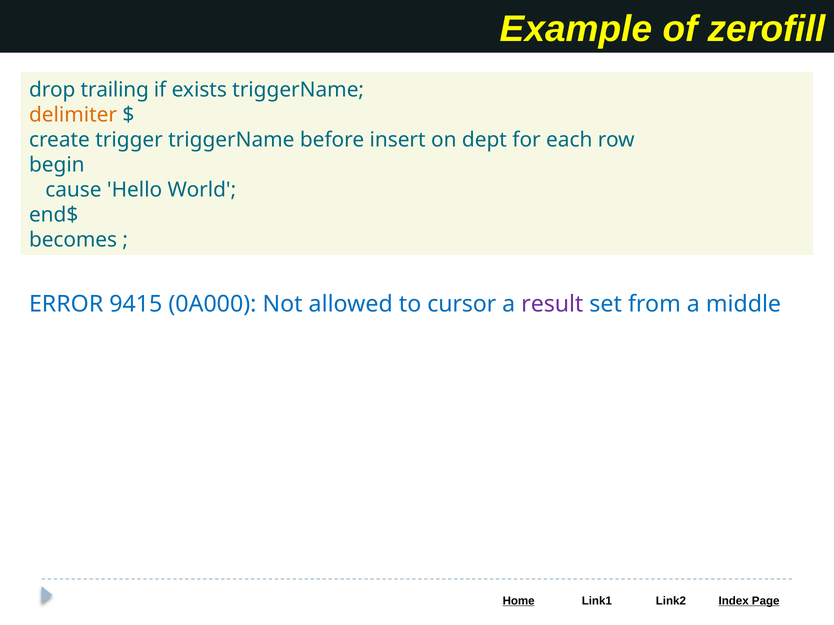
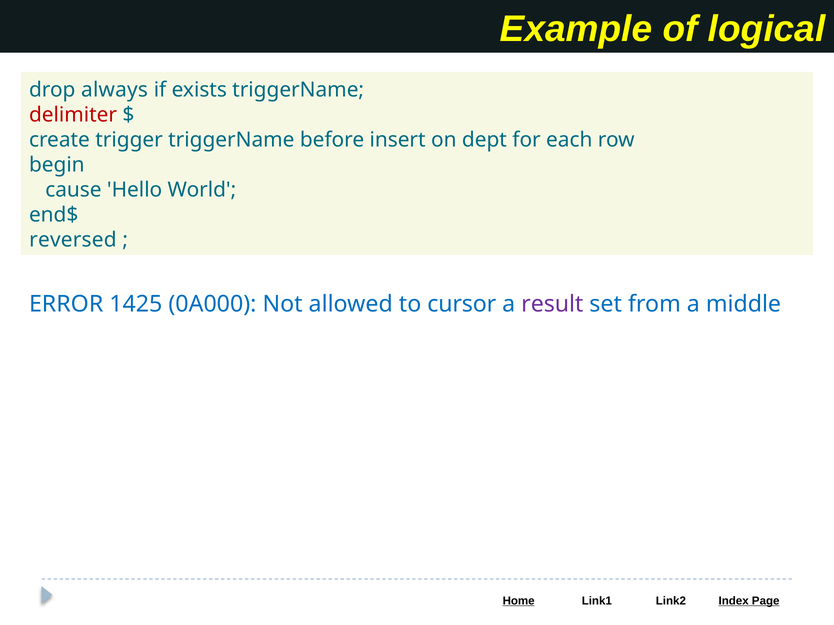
zerofill: zerofill -> logical (767, 29)
trailing: trailing -> always (115, 90)
delimiter colour: orange -> red (73, 115)
becomes: becomes -> reversed (73, 240)
9415: 9415 -> 1425 (136, 305)
